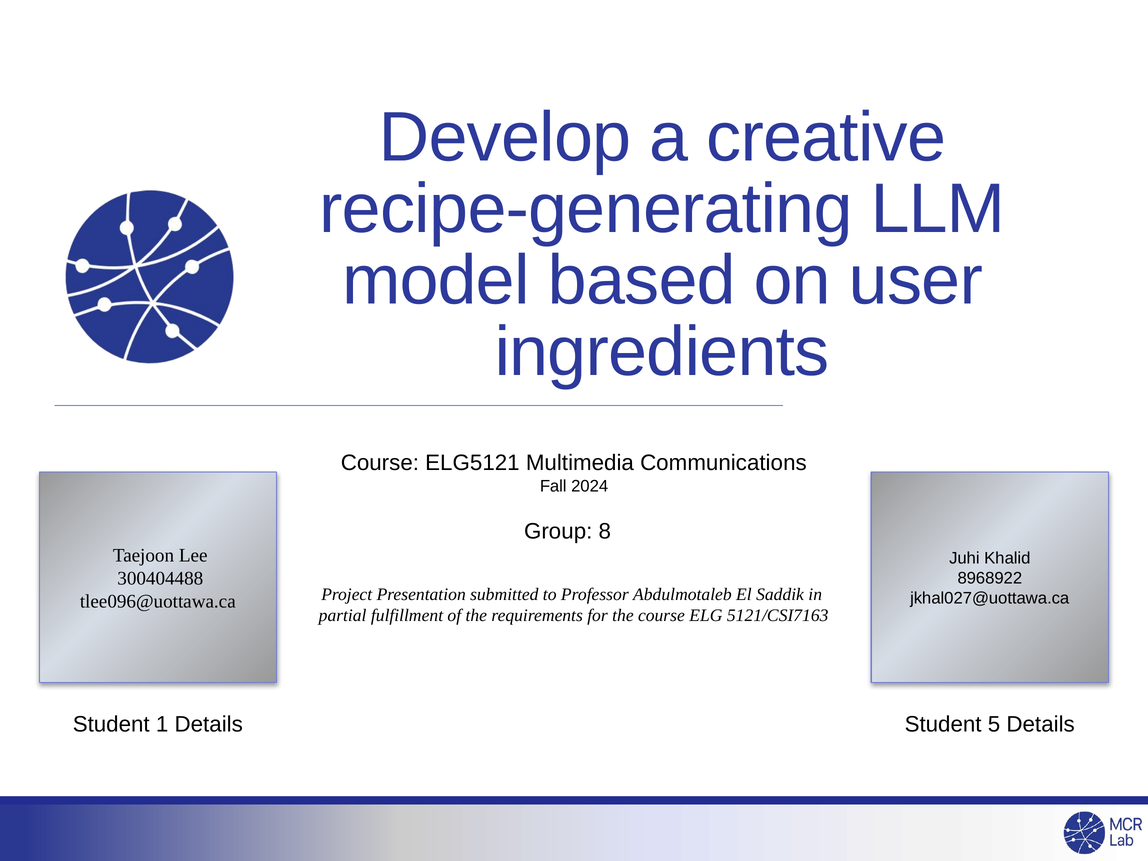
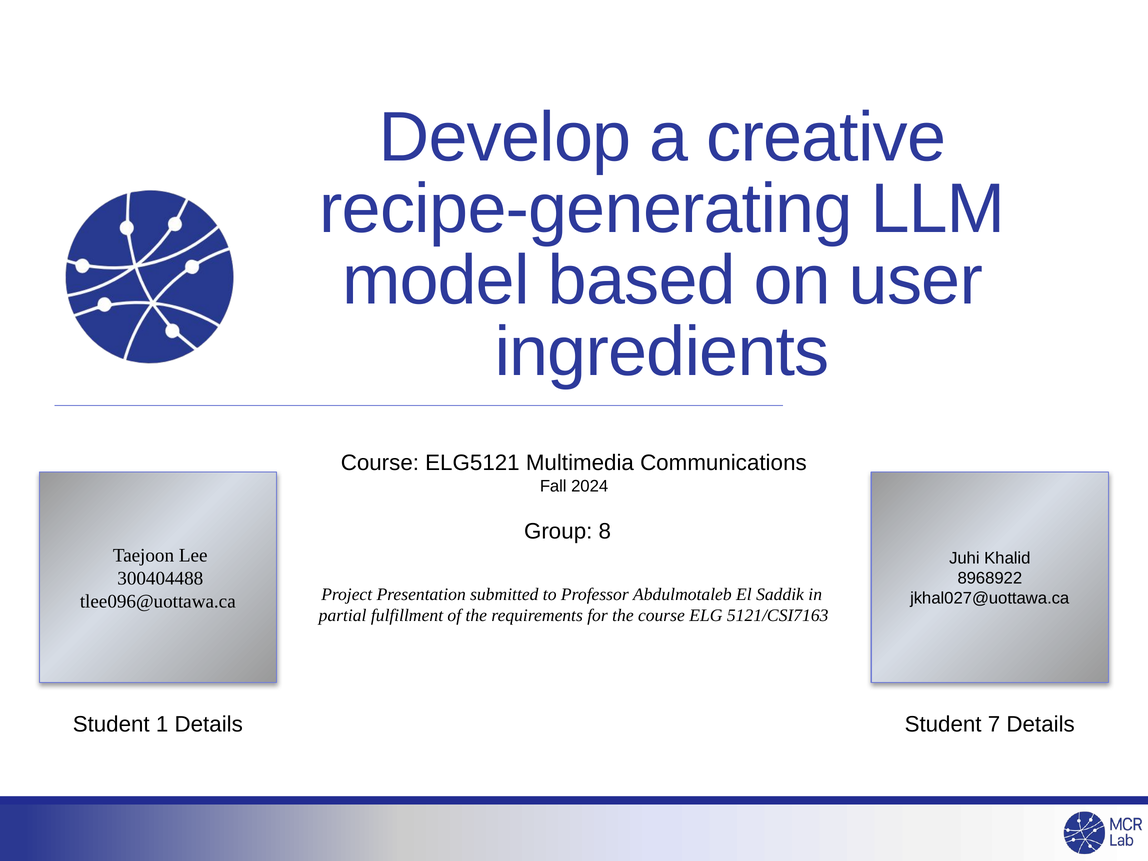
5: 5 -> 7 (994, 725)
